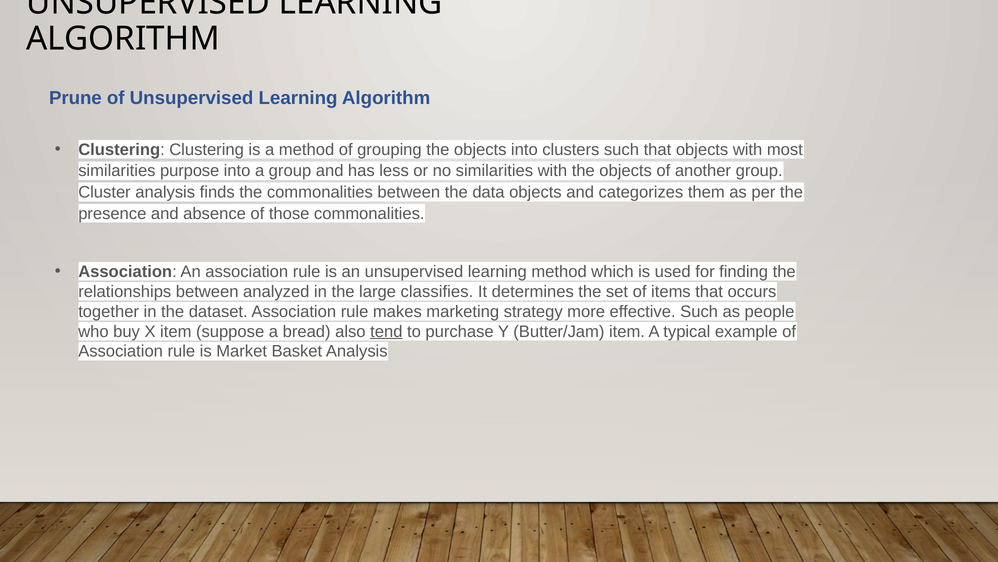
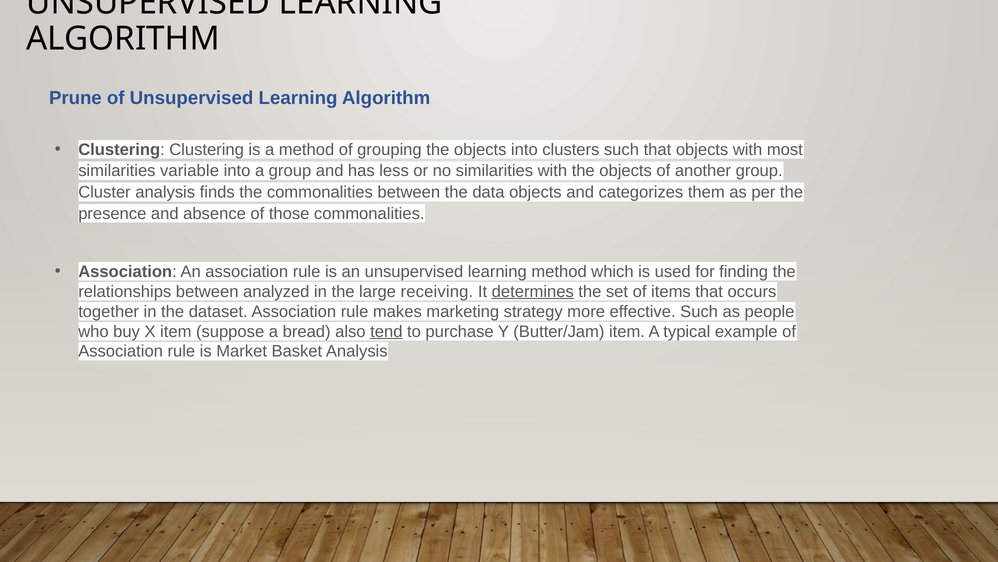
purpose: purpose -> variable (190, 171)
classifies: classifies -> receiving (437, 291)
determines underline: none -> present (533, 291)
